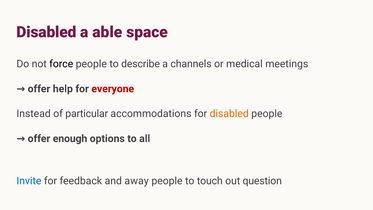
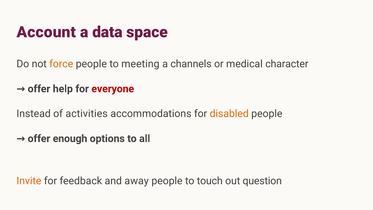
Disabled: Disabled -> Account (46, 32)
able: able -> data (107, 32)
force colour: black -> orange (61, 64)
describe: describe -> meeting (140, 64)
meetings: meetings -> character (287, 64)
particular: particular -> activities (87, 114)
Invite colour: blue -> orange (29, 181)
